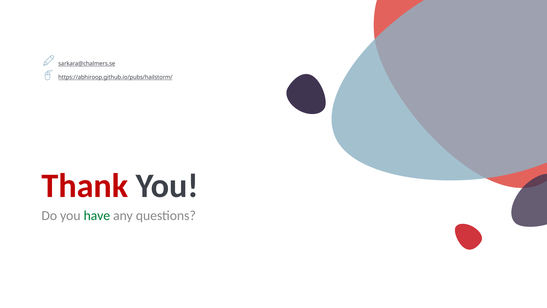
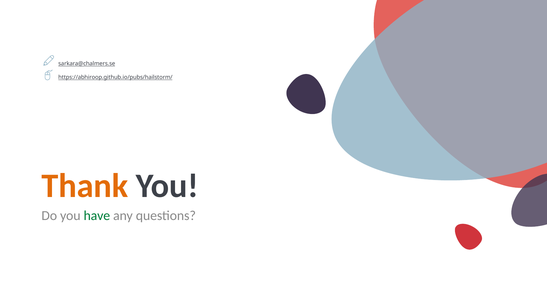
Thank colour: red -> orange (85, 186)
